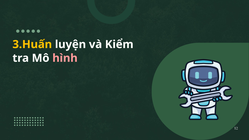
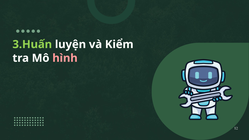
3.Huấn colour: yellow -> light green (32, 44)
